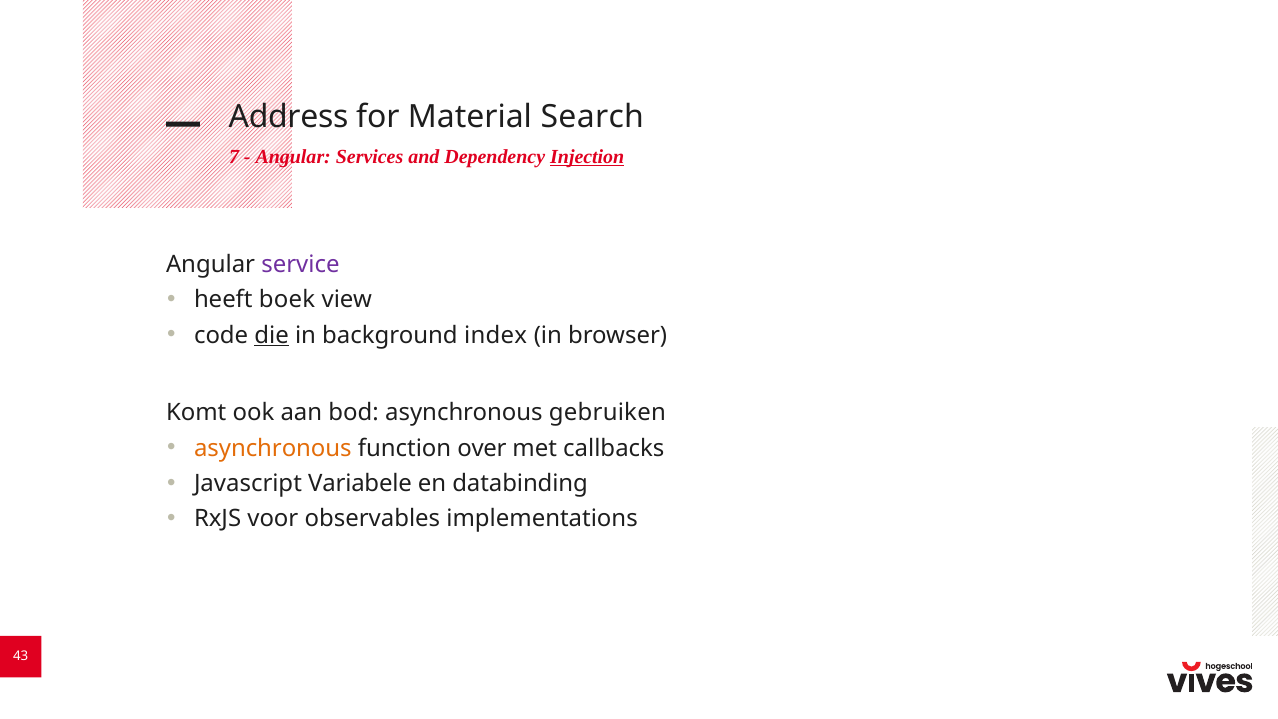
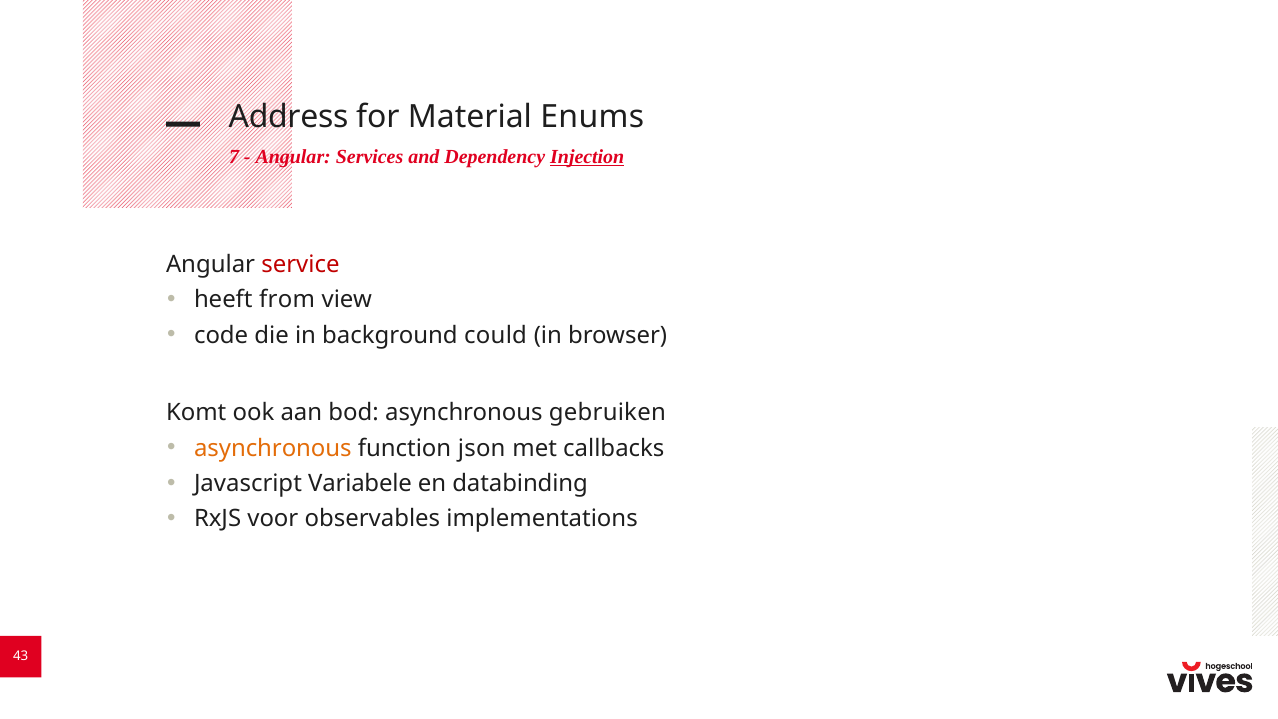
Search: Search -> Enums (592, 117)
service colour: purple -> red (300, 264)
boek: boek -> from (287, 300)
die underline: present -> none (272, 335)
index: index -> could (496, 335)
over: over -> json (482, 448)
